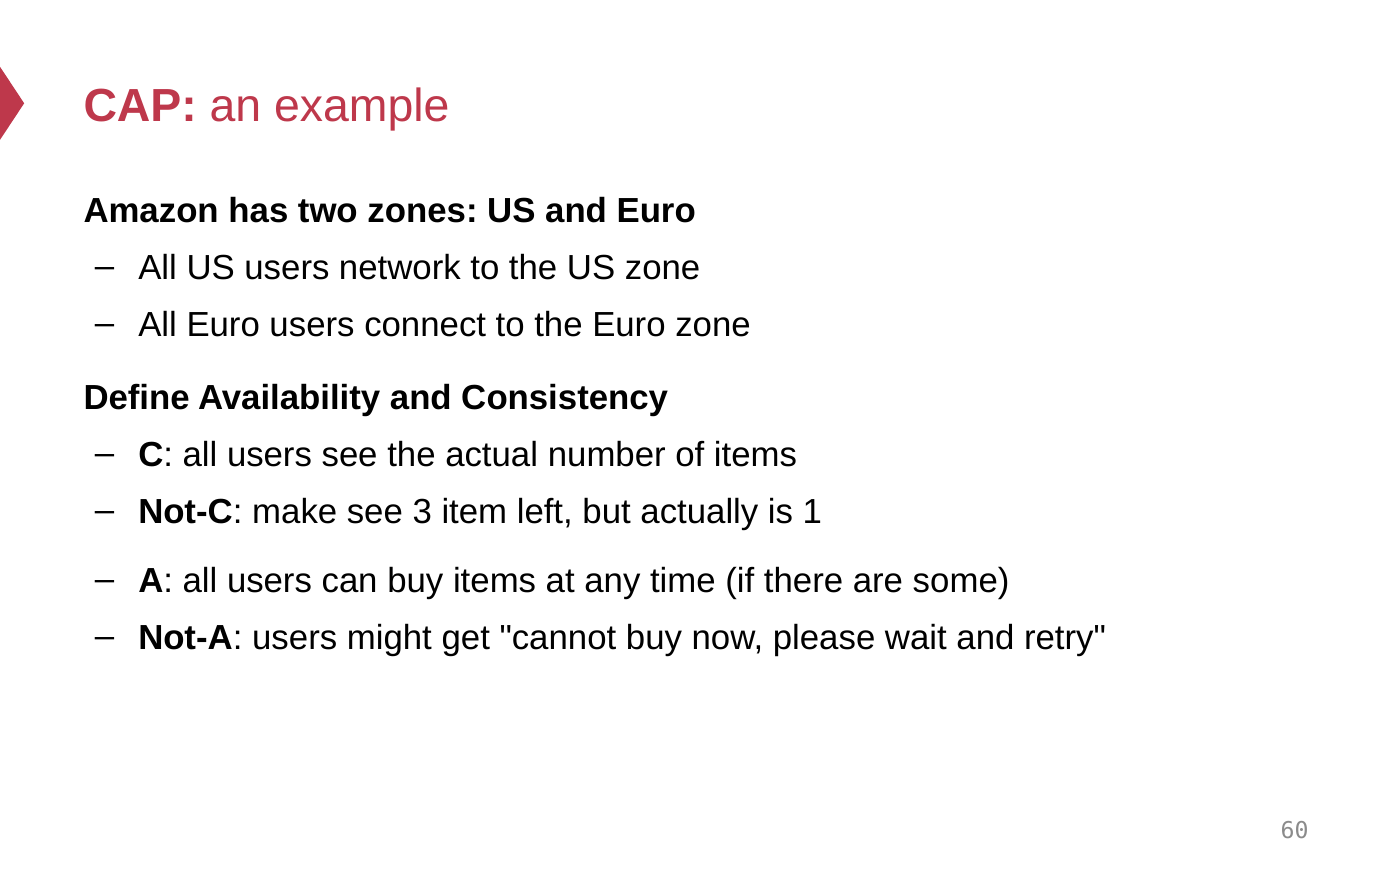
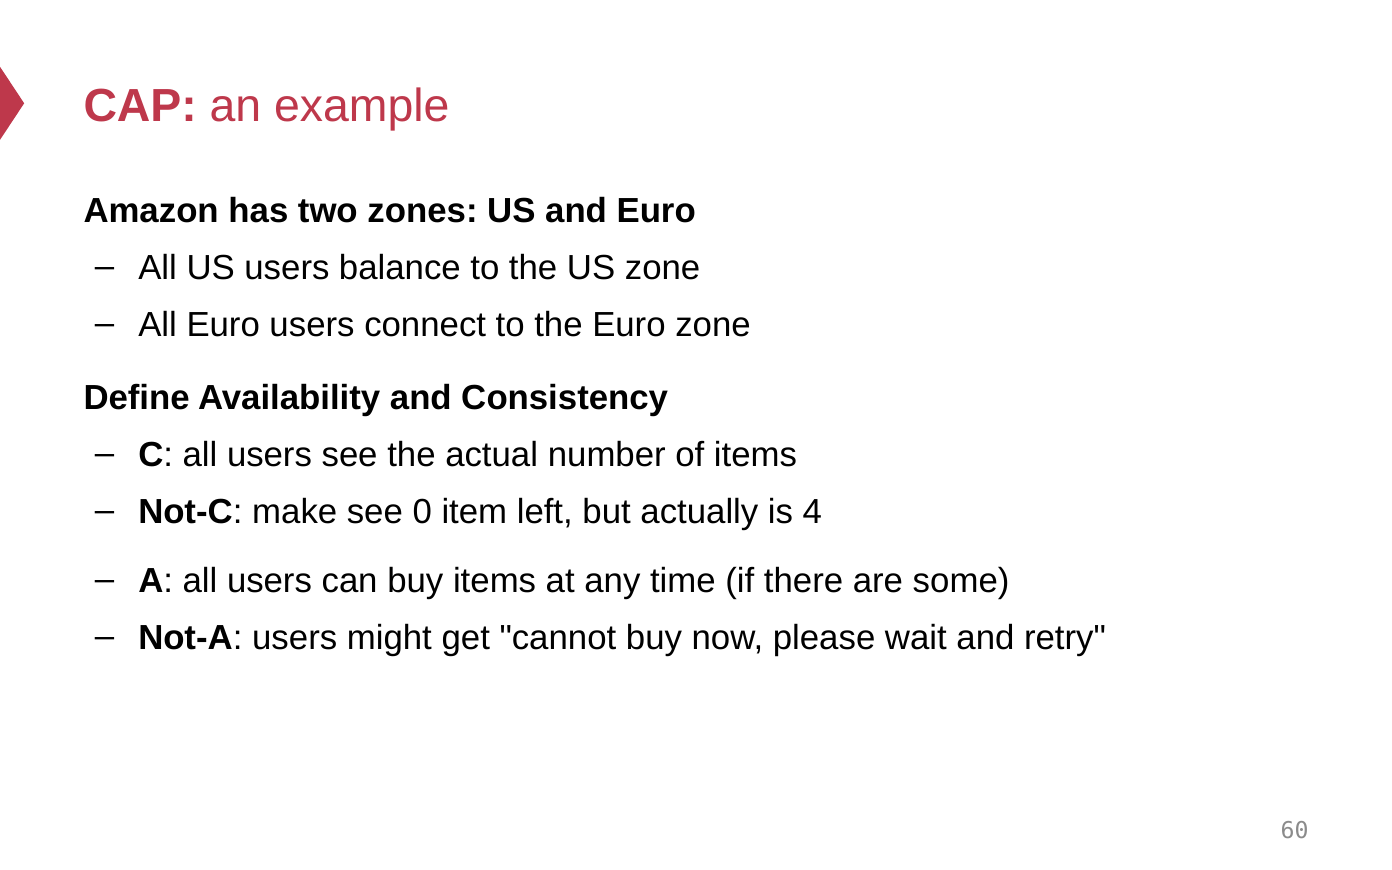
network: network -> balance (400, 268)
3: 3 -> 0 (422, 512)
1: 1 -> 4 (812, 512)
